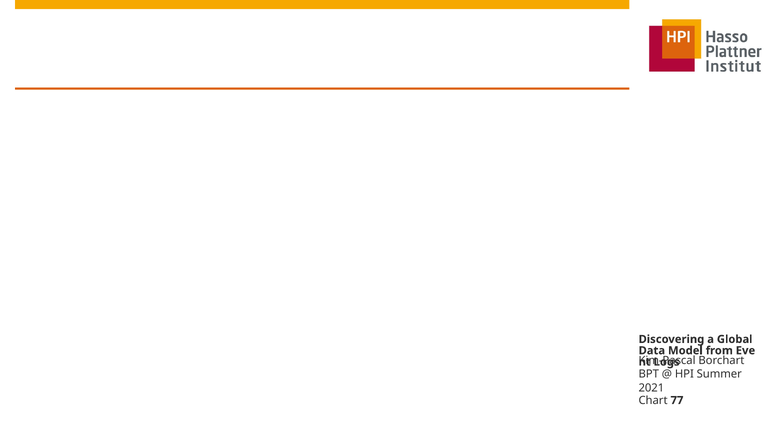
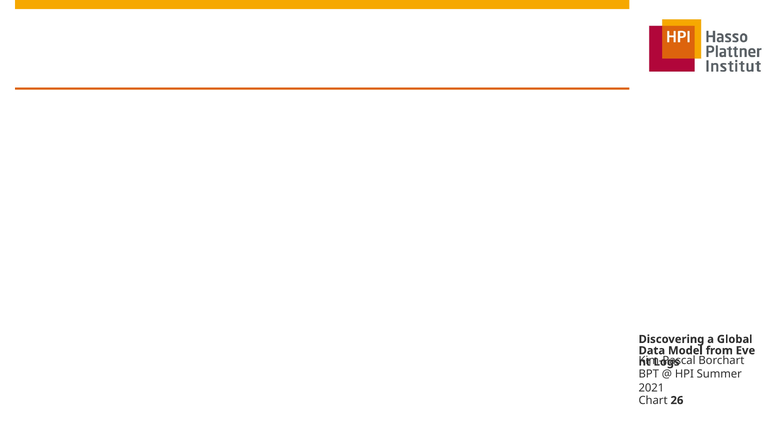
77: 77 -> 26 (677, 400)
